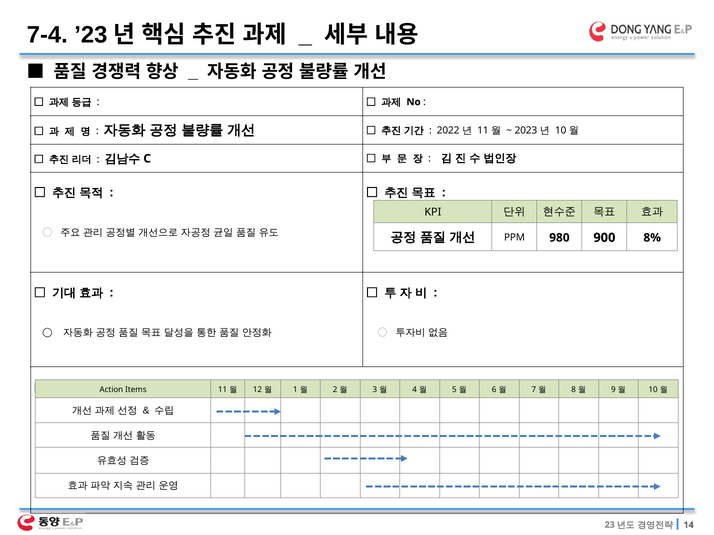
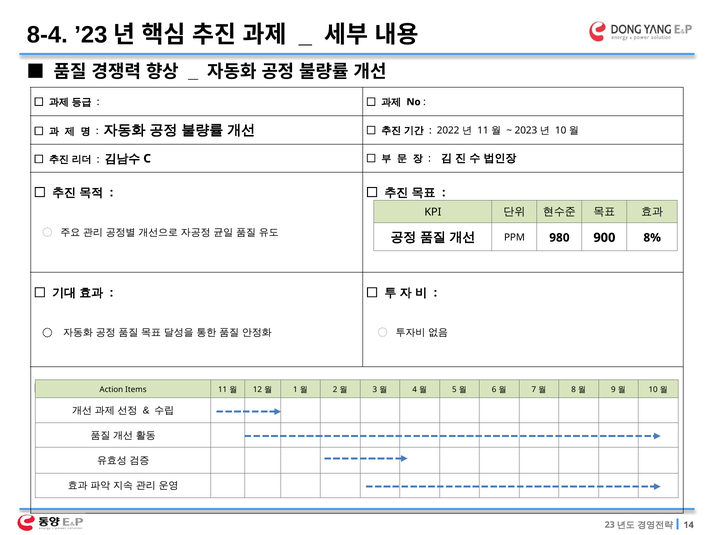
7-4: 7-4 -> 8-4 (47, 35)
